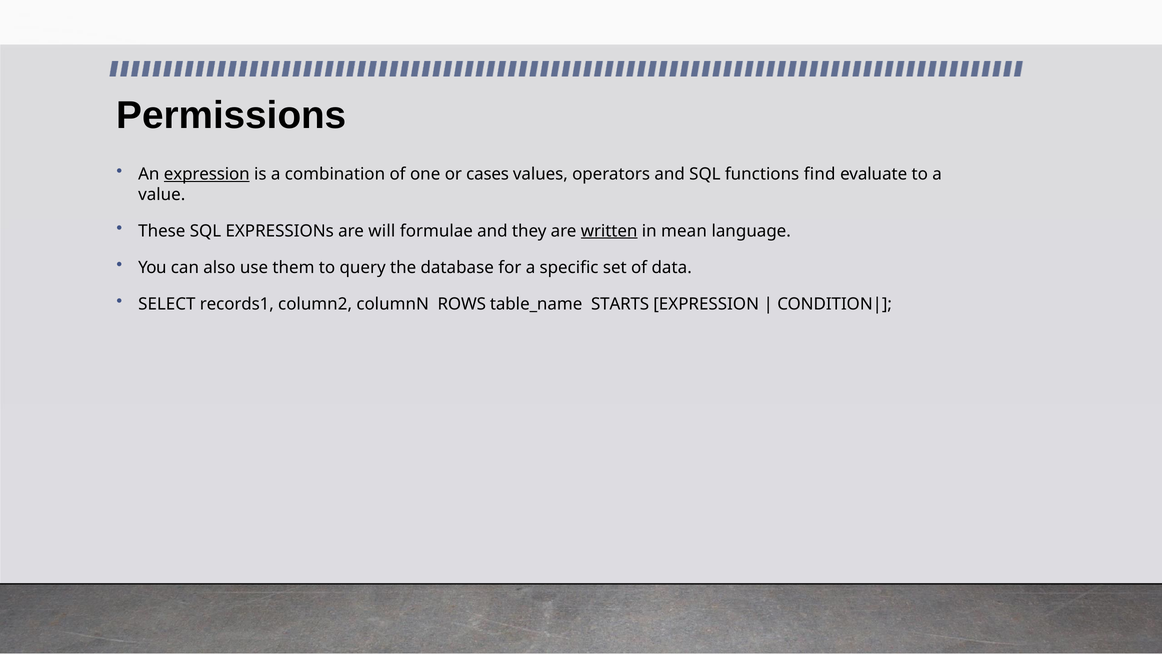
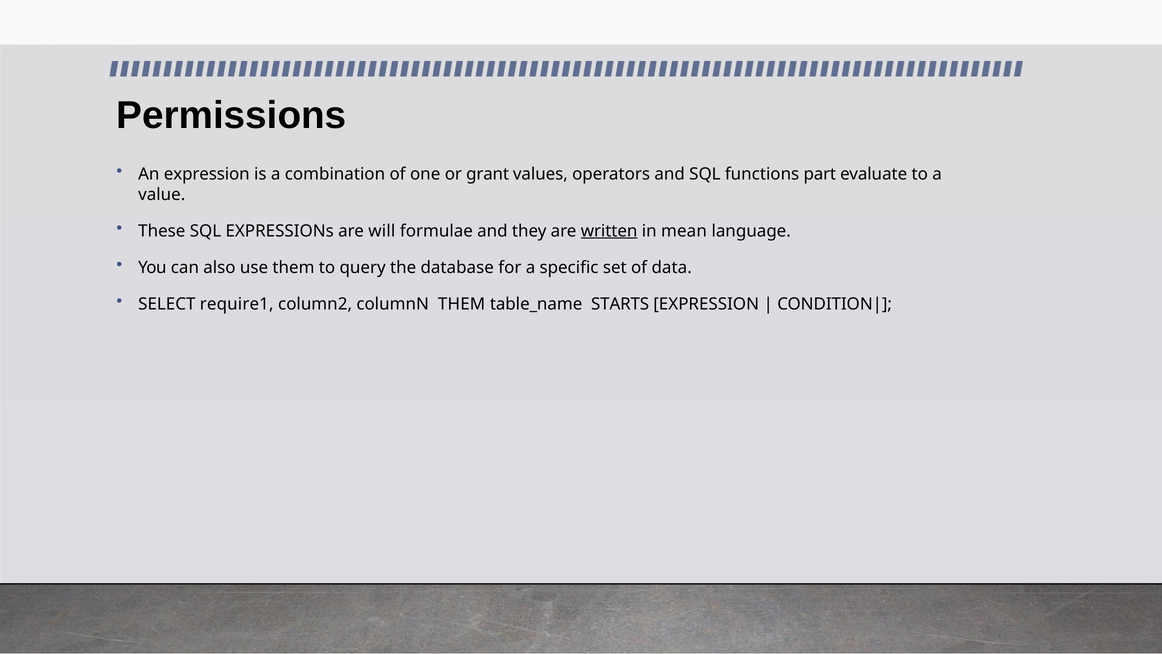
expression underline: present -> none (207, 174)
cases: cases -> grant (488, 174)
find: find -> part (820, 174)
records1: records1 -> require1 (237, 304)
columnN ROWS: ROWS -> THEM (462, 304)
